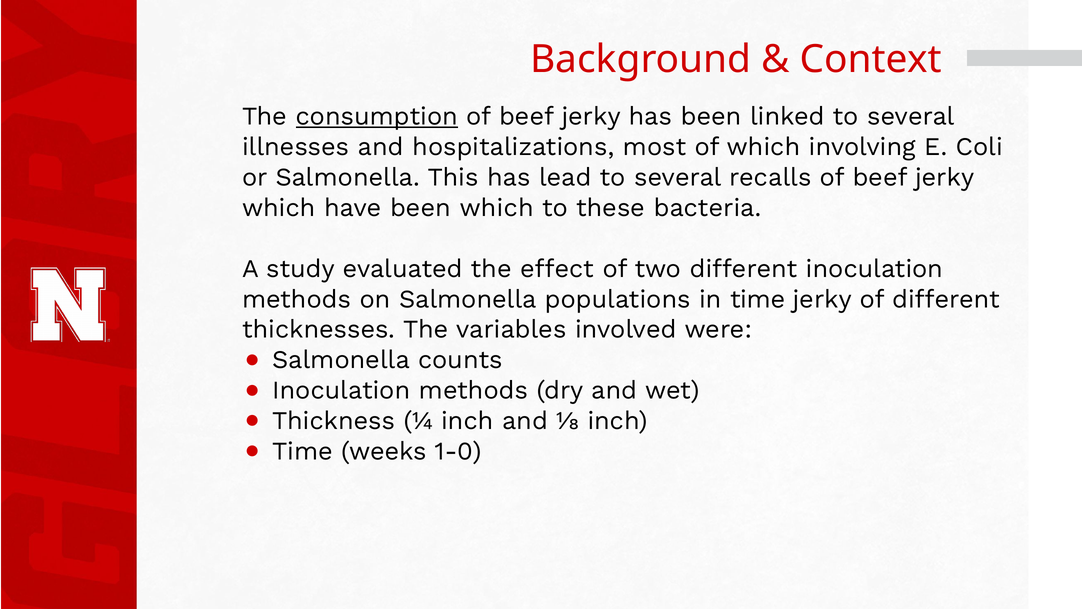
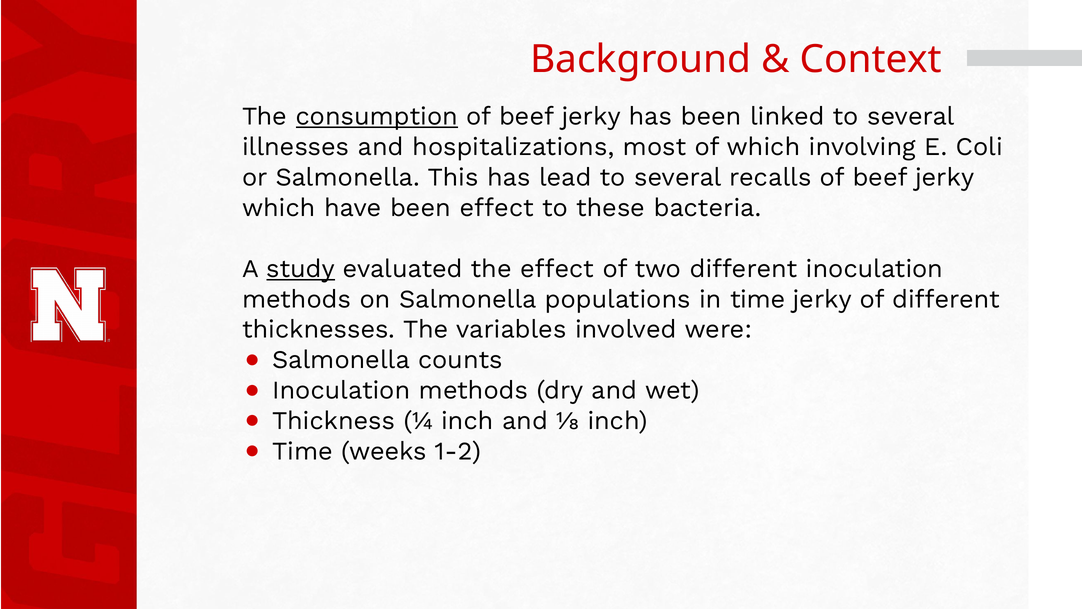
been which: which -> effect (497, 208)
study underline: none -> present (301, 269)
1-0: 1-0 -> 1-2 (458, 451)
